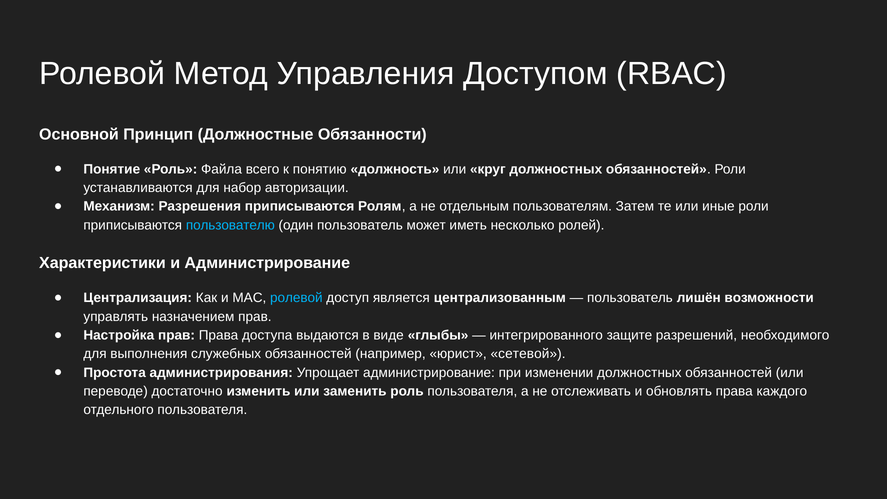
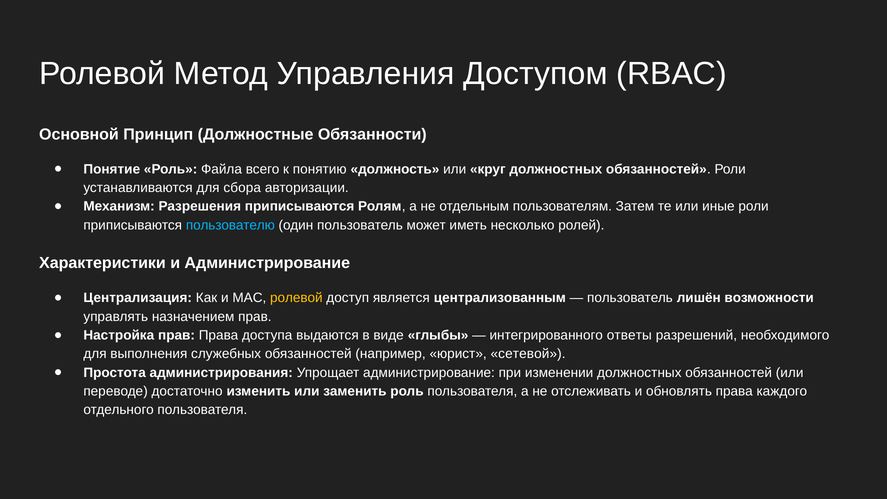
набор: набор -> сбора (242, 188)
ролевой colour: light blue -> yellow (296, 298)
защите: защите -> ответы (629, 335)
